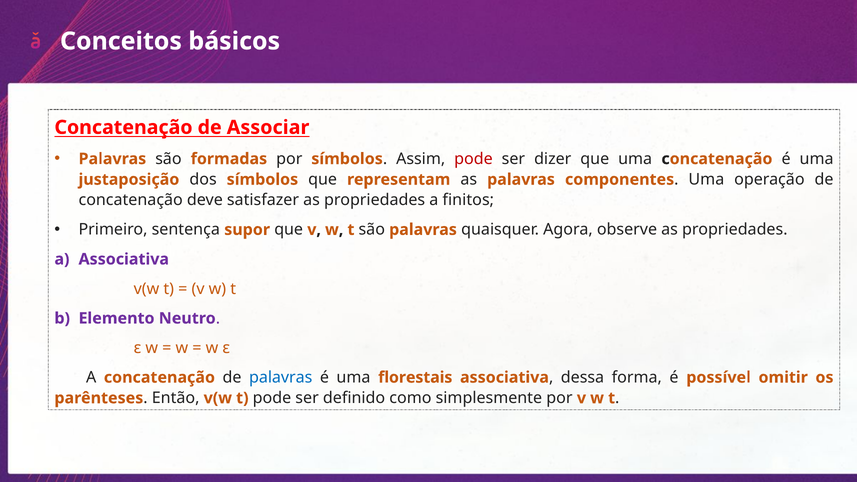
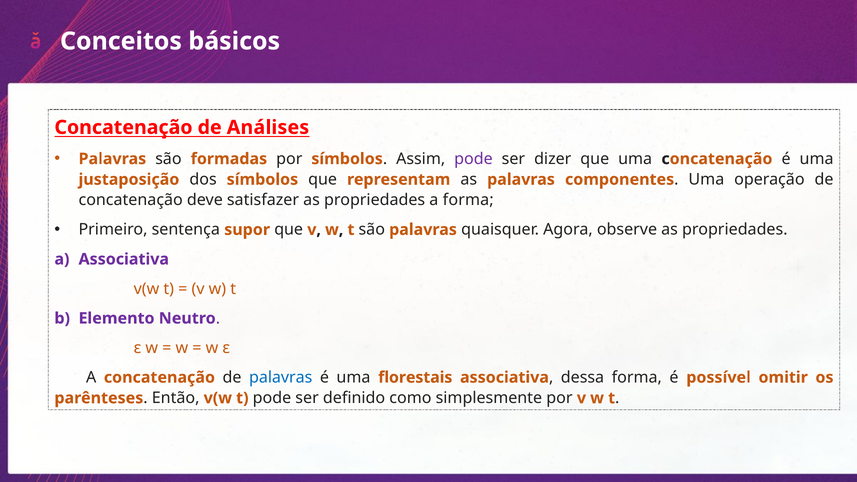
Associar: Associar -> Análises (268, 127)
pode colour: red -> purple (473, 159)
a finitos: finitos -> forma (468, 200)
